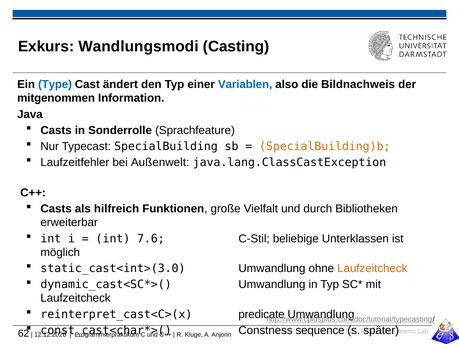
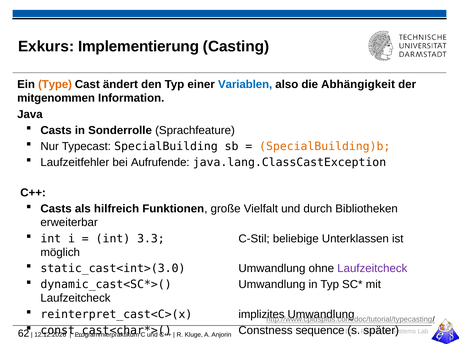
Wandlungsmodi: Wandlungsmodi -> Implementierung (139, 47)
Type colour: blue -> orange (55, 84)
Bildnachweis: Bildnachweis -> Abhängigkeit (358, 84)
Außenwelt: Außenwelt -> Aufrufende (160, 163)
7.6: 7.6 -> 3.3 (151, 239)
Laufzeitcheck colour: orange -> purple (372, 269)
predicate: predicate -> implizites (261, 314)
